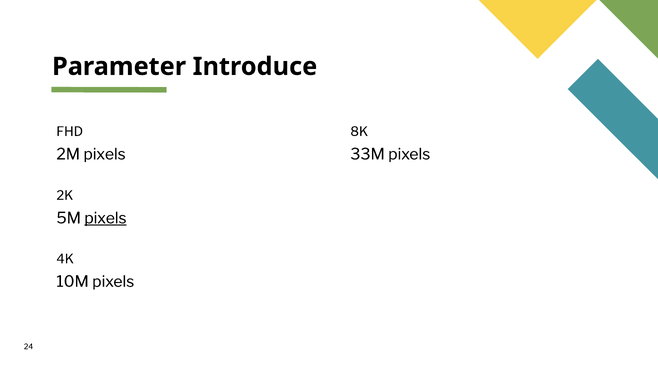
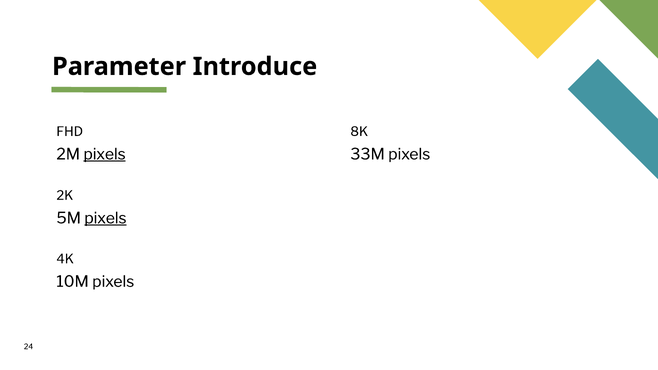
pixels underline: none -> present (105, 154)
